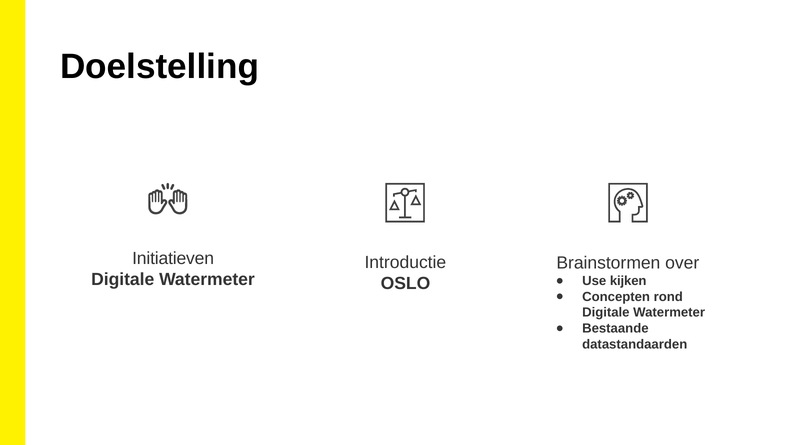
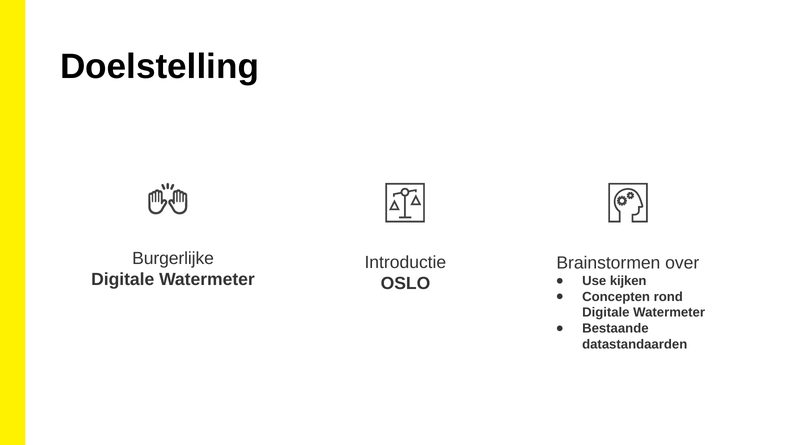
Initiatieven: Initiatieven -> Burgerlijke (173, 258)
